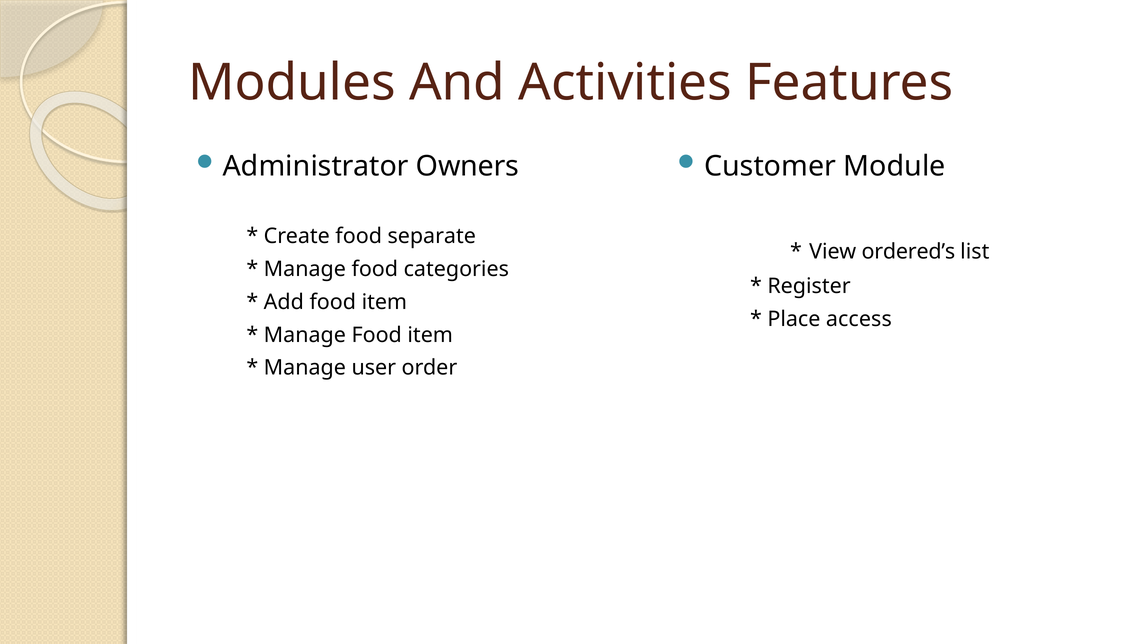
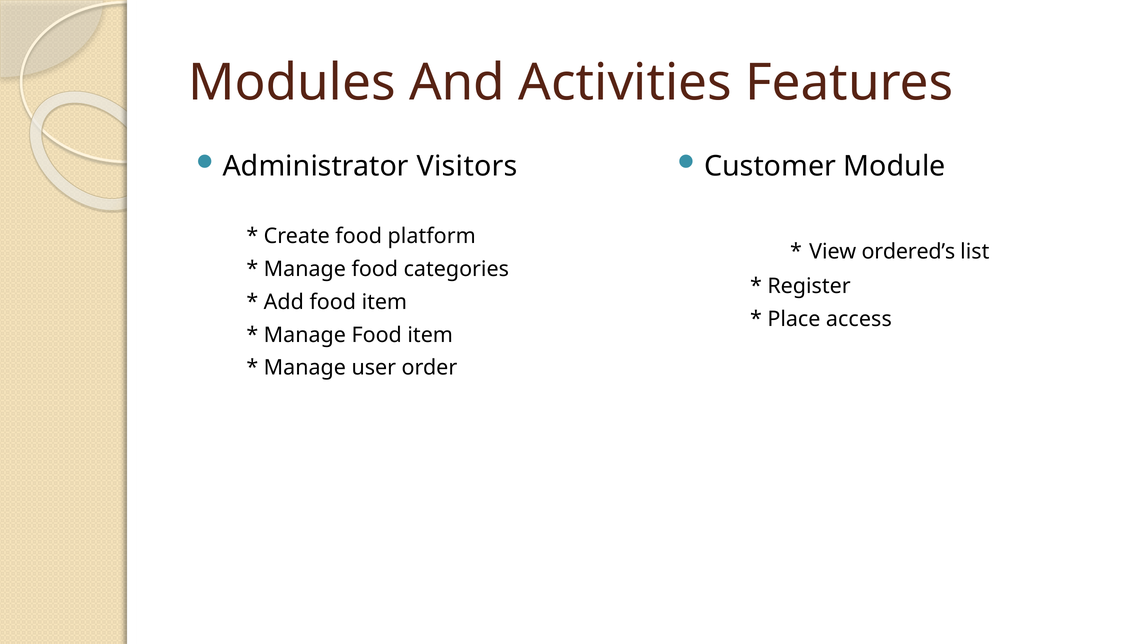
Owners: Owners -> Visitors (467, 167)
separate: separate -> platform (432, 236)
